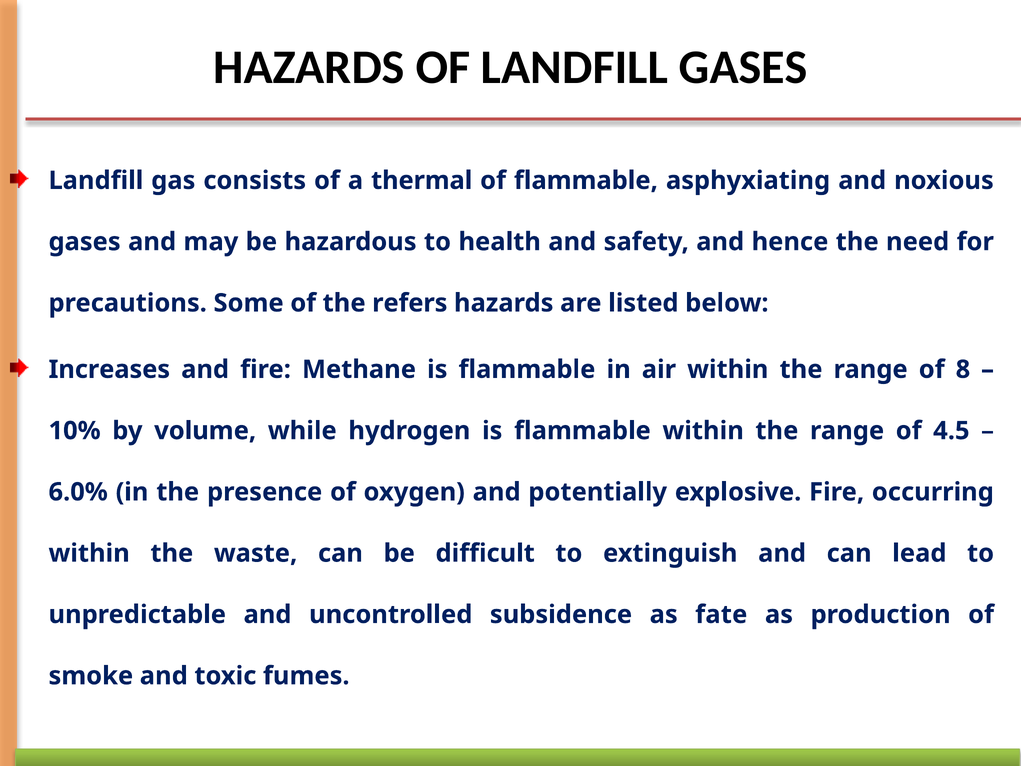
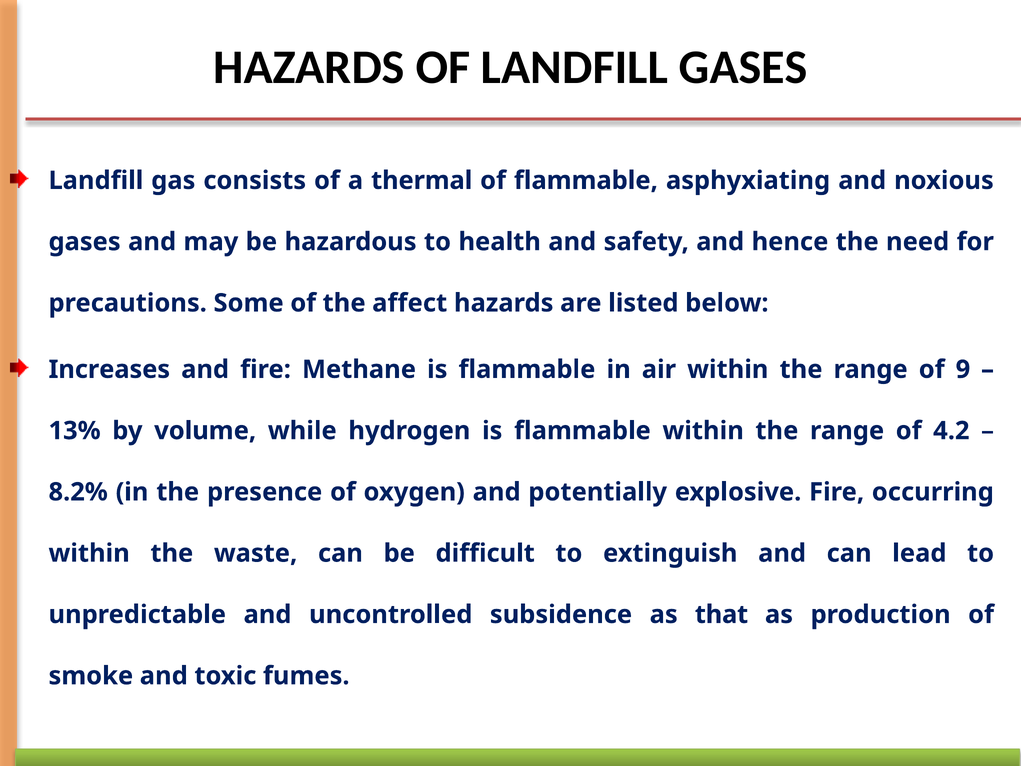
refers: refers -> affect (410, 303)
8: 8 -> 9 (963, 369)
10%: 10% -> 13% (75, 431)
4.5: 4.5 -> 4.2 (951, 431)
6.0%: 6.0% -> 8.2% (78, 492)
fate: fate -> that (721, 614)
